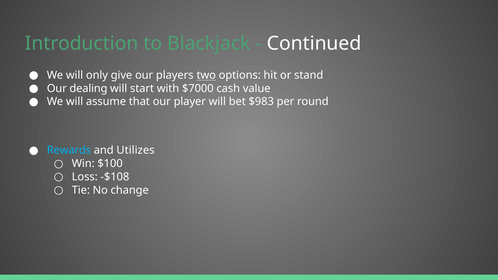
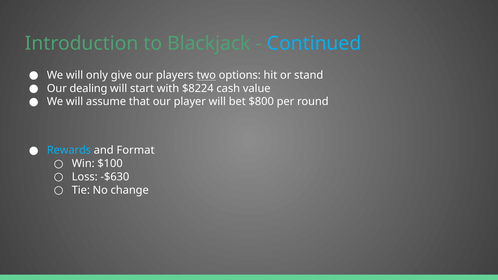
Continued colour: white -> light blue (314, 43)
$7000: $7000 -> $8224 (198, 88)
$983: $983 -> $800 (261, 102)
Utilizes: Utilizes -> Format (136, 150)
-$108: -$108 -> -$630 (115, 177)
